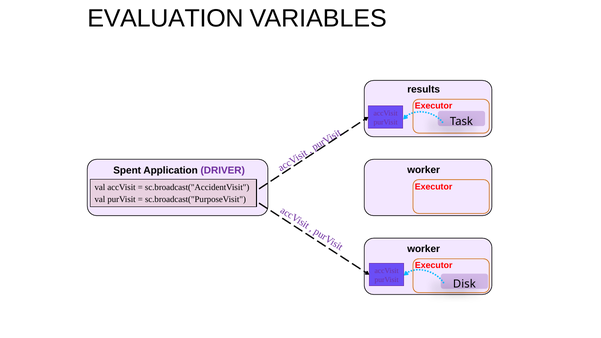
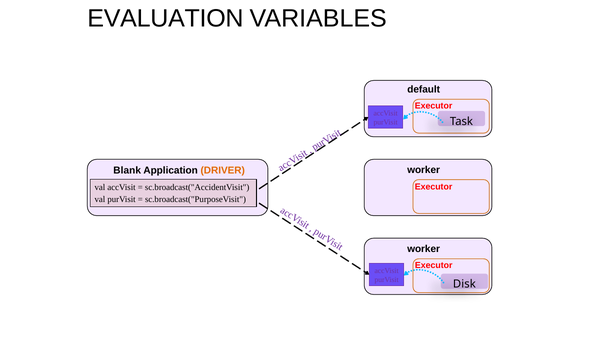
results: results -> default (424, 89)
Spent: Spent -> Blank (127, 170)
DRIVER colour: purple -> orange (223, 170)
